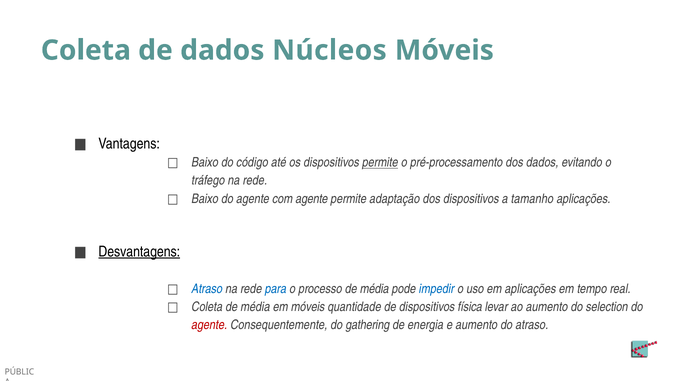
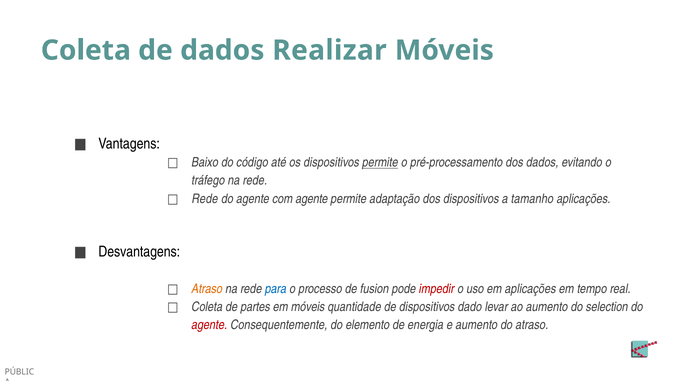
Núcleos: Núcleos -> Realizar (329, 50)
Baixo: Baixo -> Rede (205, 199)
Desvantagens underline: present -> none (139, 252)
Atraso colour: blue -> orange (207, 289)
processo de média: média -> fusion (375, 289)
impedir colour: blue -> red (437, 289)
Coleta de média: média -> partes (255, 307)
física: física -> dado (470, 307)
gathering: gathering -> elemento (368, 325)
